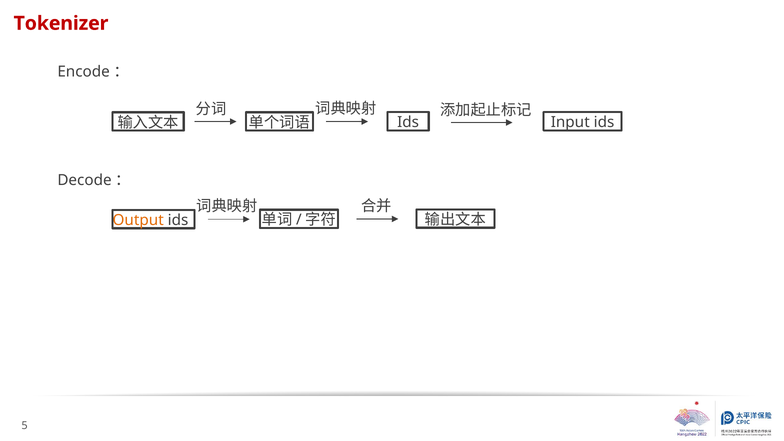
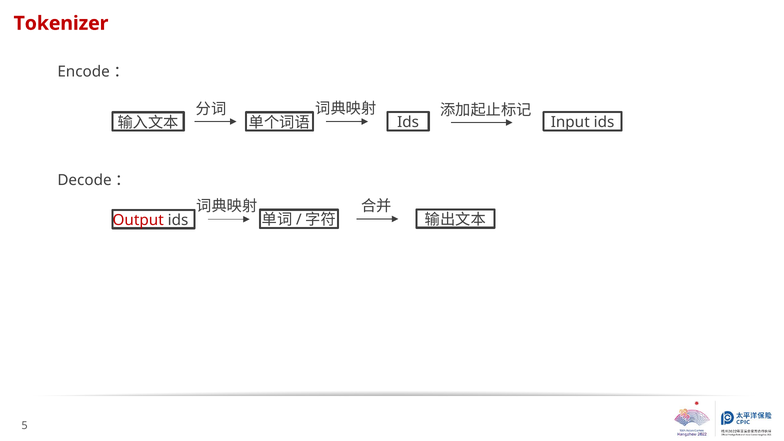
Output colour: orange -> red (138, 220)
